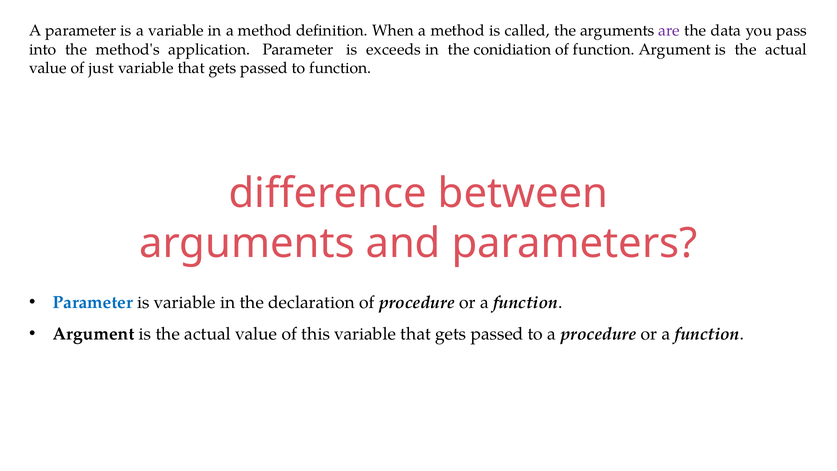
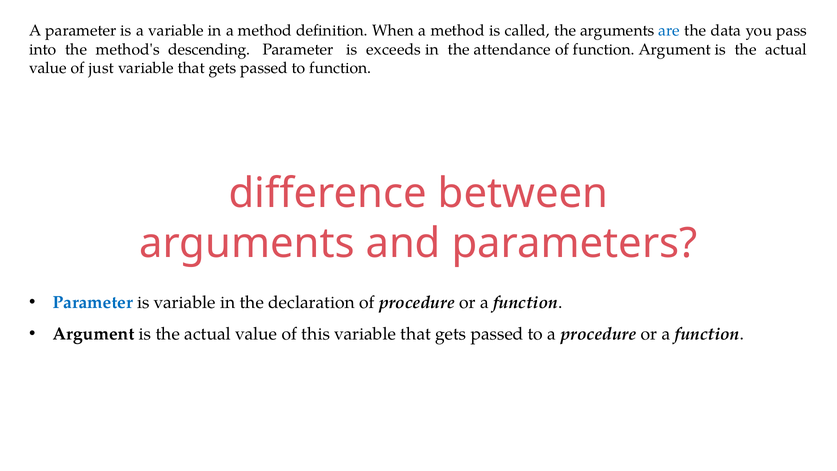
are colour: purple -> blue (669, 31)
application: application -> descending (209, 49)
conidiation: conidiation -> attendance (512, 49)
